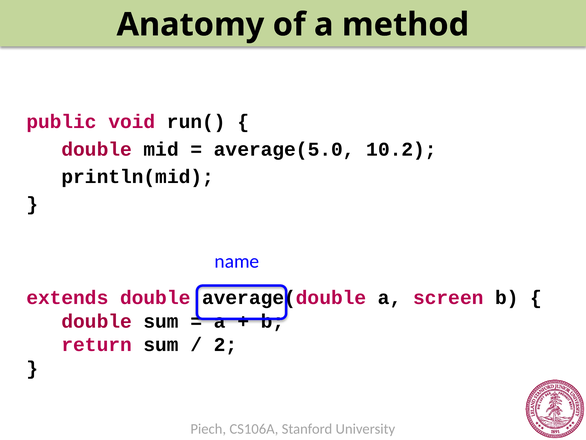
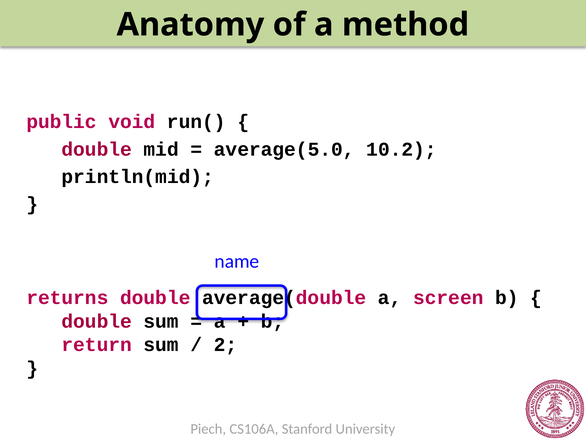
extends: extends -> returns (67, 297)
